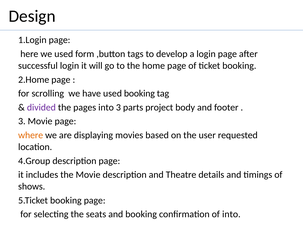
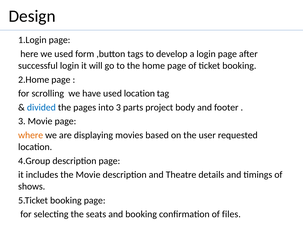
used booking: booking -> location (139, 94)
divided colour: purple -> blue (41, 107)
of into: into -> files (231, 215)
